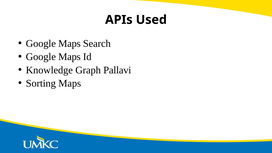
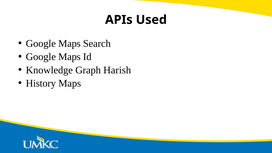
Pallavi: Pallavi -> Harish (117, 70)
Sorting: Sorting -> History (41, 83)
